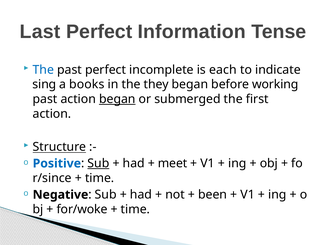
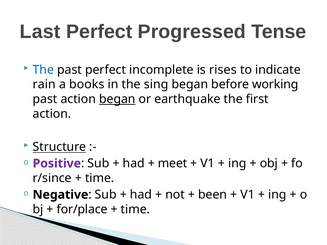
Information: Information -> Progressed (192, 32)
each: each -> rises (223, 70)
sing: sing -> rain (44, 85)
they: they -> sing (156, 85)
submerged: submerged -> earthquake (187, 99)
Positive colour: blue -> purple (57, 164)
Sub underline: present -> none (98, 164)
for/woke: for/woke -> for/place (82, 210)
